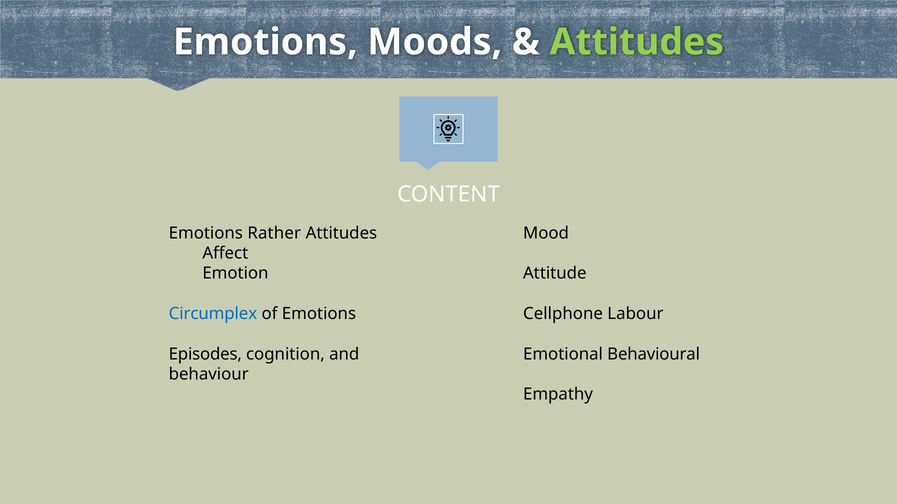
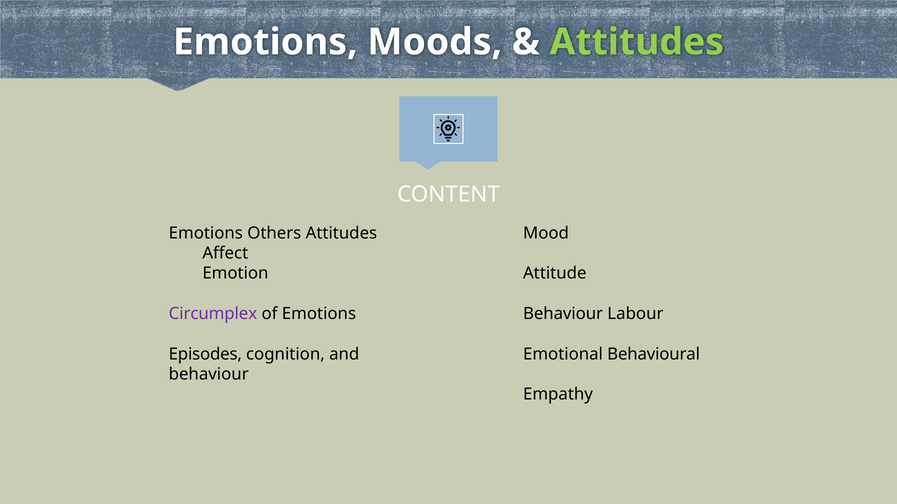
Rather: Rather -> Others (274, 233)
Circumplex colour: blue -> purple (213, 314)
Cellphone: Cellphone -> Behaviour (563, 314)
